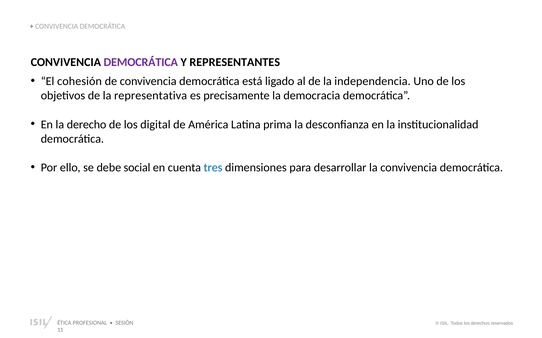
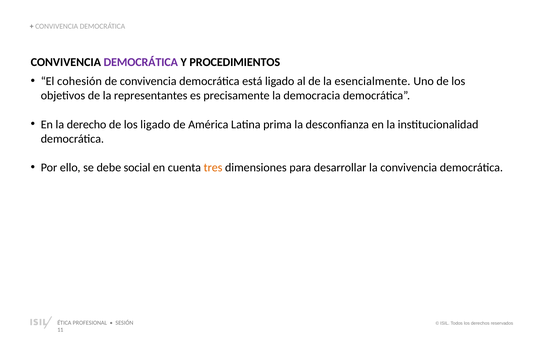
REPRESENTANTES: REPRESENTANTES -> PROCEDIMIENTOS (235, 62)
independencia: independencia -> esencialmente (372, 81)
representativa: representativa -> representantes (151, 96)
los digital: digital -> ligado (155, 125)
tres colour: blue -> orange (213, 168)
